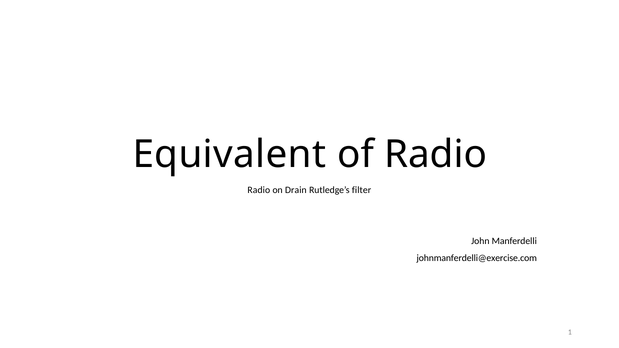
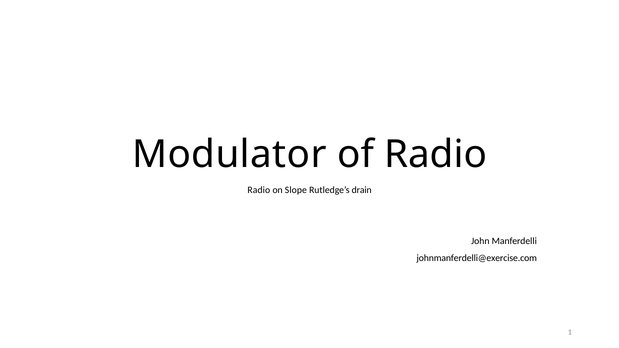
Equivalent: Equivalent -> Modulator (229, 155)
Drain: Drain -> Slope (296, 190)
filter: filter -> drain (362, 190)
